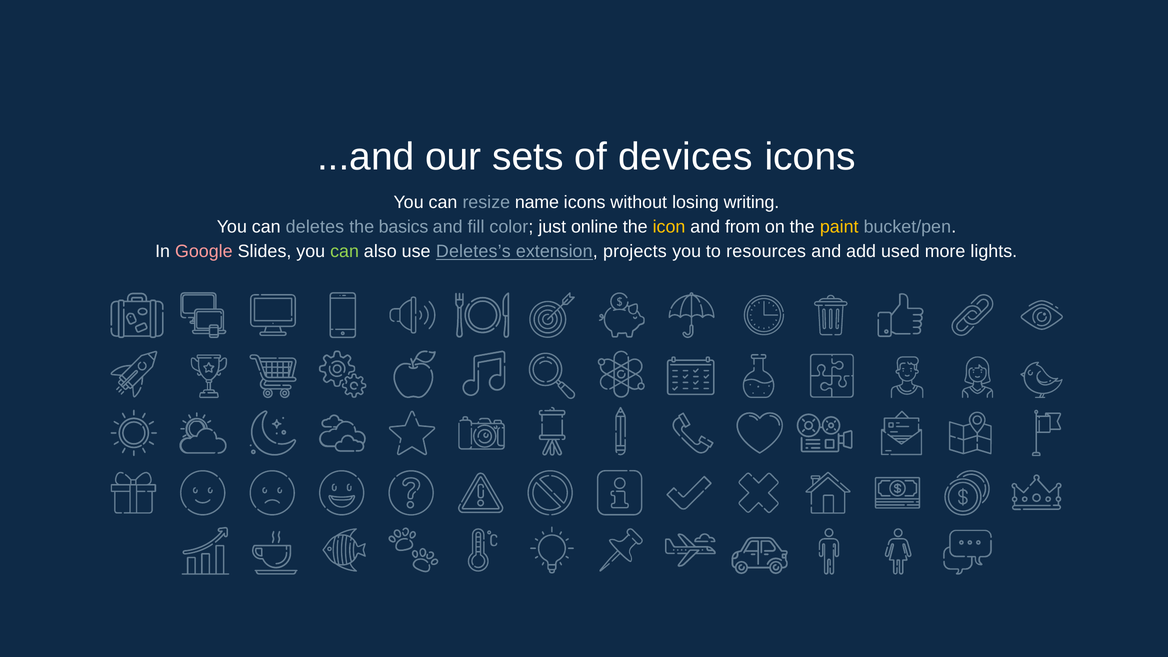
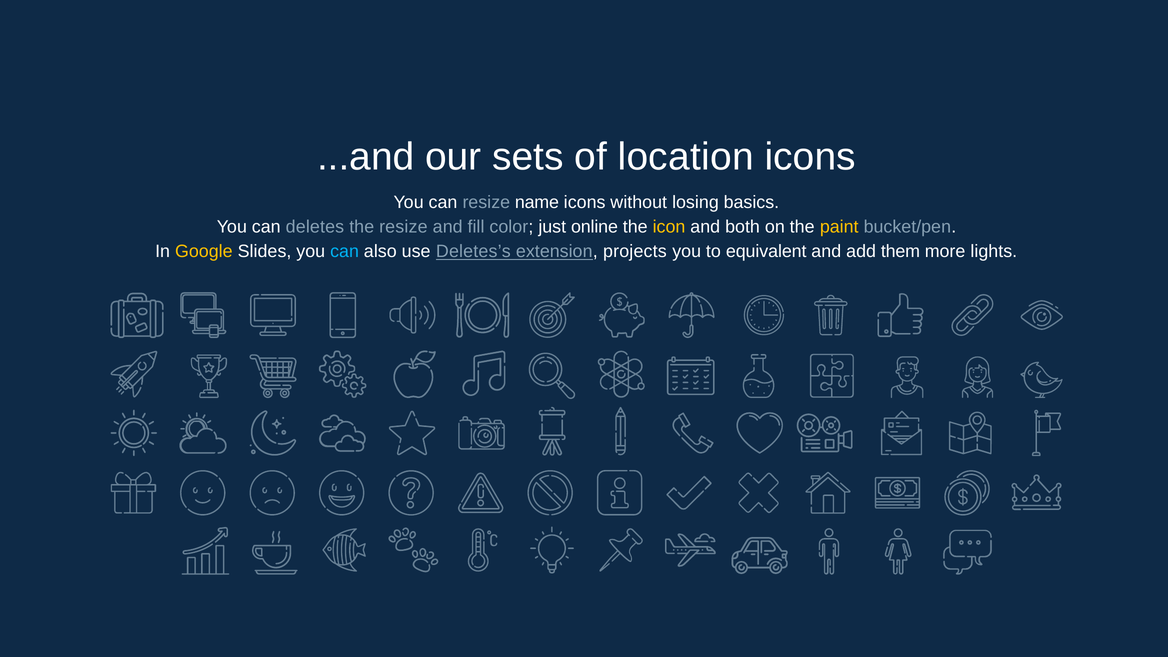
devices: devices -> location (686, 157)
writing: writing -> basics (751, 202)
the basics: basics -> resize (403, 227)
from: from -> both (743, 227)
Google colour: pink -> yellow (204, 252)
can colour: light green -> light blue (345, 252)
resources: resources -> equivalent (766, 252)
used: used -> them (900, 252)
